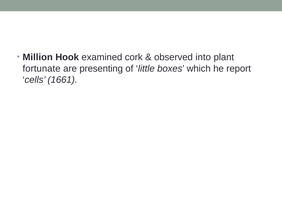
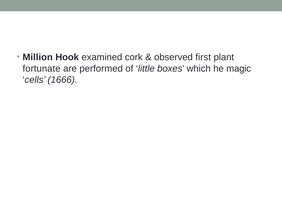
into: into -> first (203, 57)
presenting: presenting -> performed (101, 68)
report: report -> magic (239, 68)
1661: 1661 -> 1666 (62, 80)
